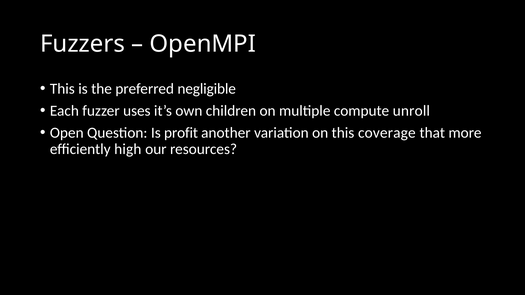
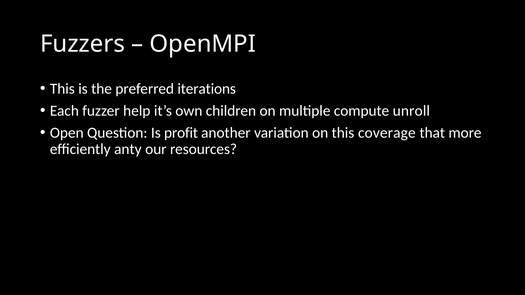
negligible: negligible -> iterations (207, 89)
uses: uses -> help (137, 111)
high: high -> anty (128, 149)
